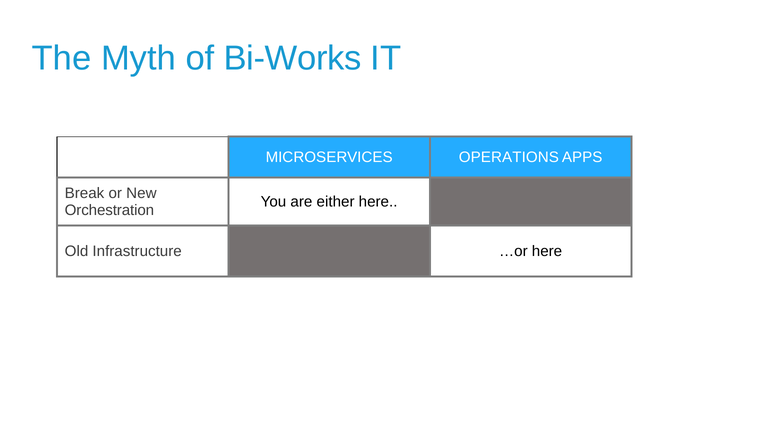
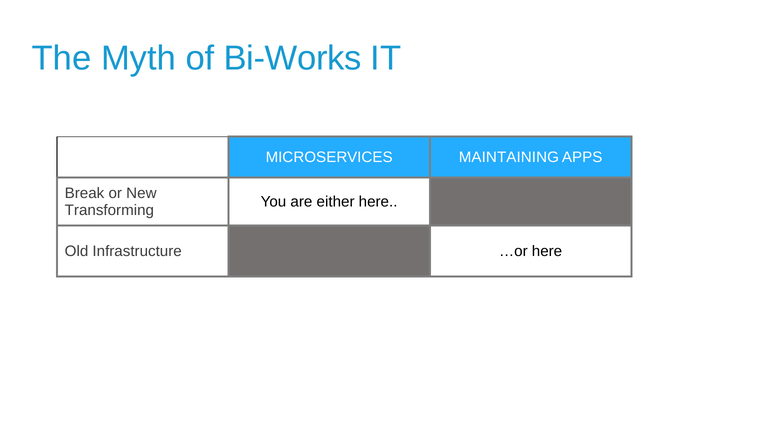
OPERATIONS: OPERATIONS -> MAINTAINING (509, 157)
Orchestration: Orchestration -> Transforming (109, 210)
